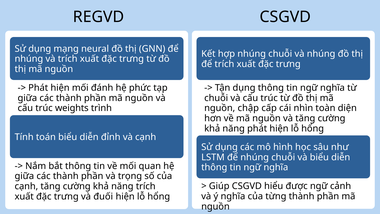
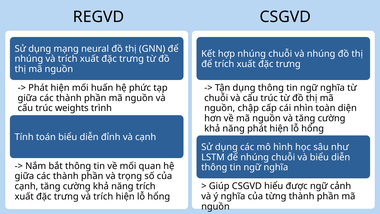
đánh: đánh -> huấn (102, 88)
trưng và đuối: đuối -> trích (103, 196)
